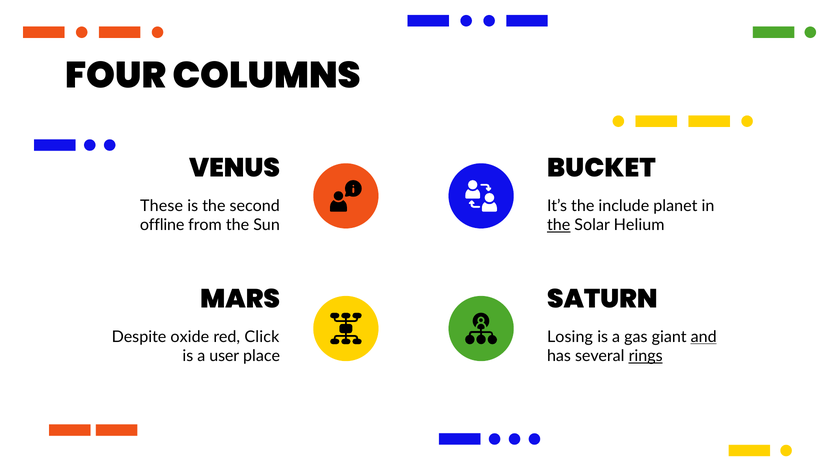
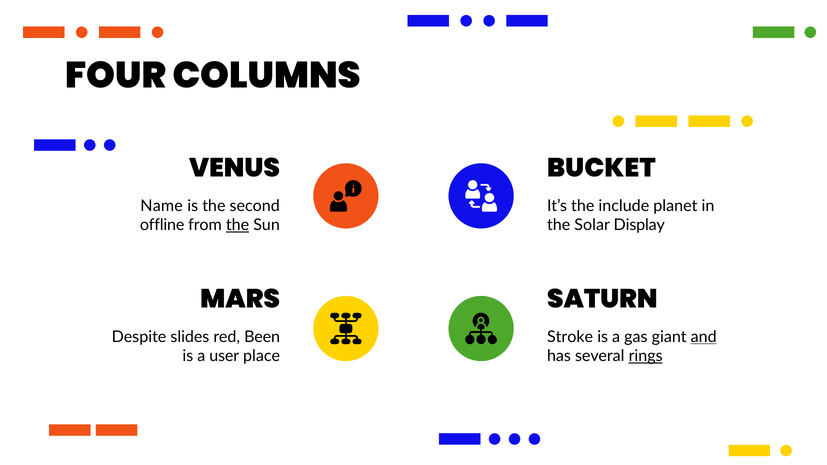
These: These -> Name (162, 206)
the underline: none -> present (238, 225)
the underline: present -> none (559, 225)
Helium: Helium -> Display (639, 225)
oxide: oxide -> slides (190, 337)
Click: Click -> Been (262, 337)
Losing: Losing -> Stroke (570, 337)
